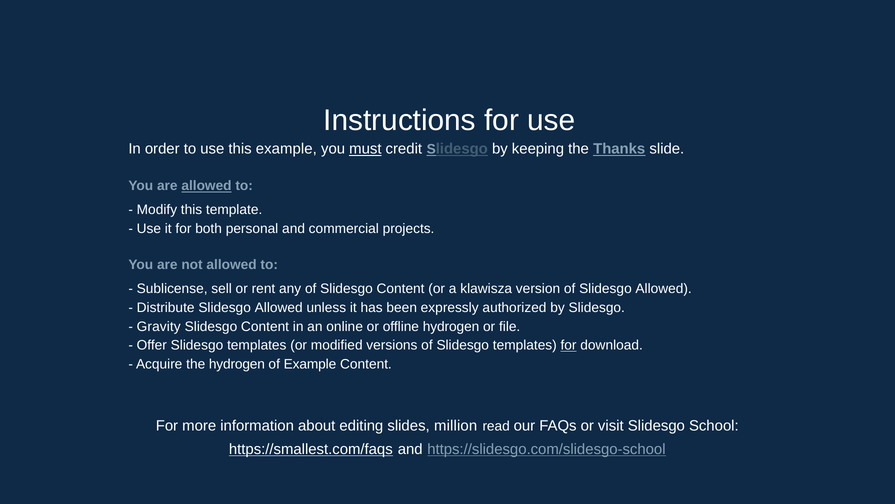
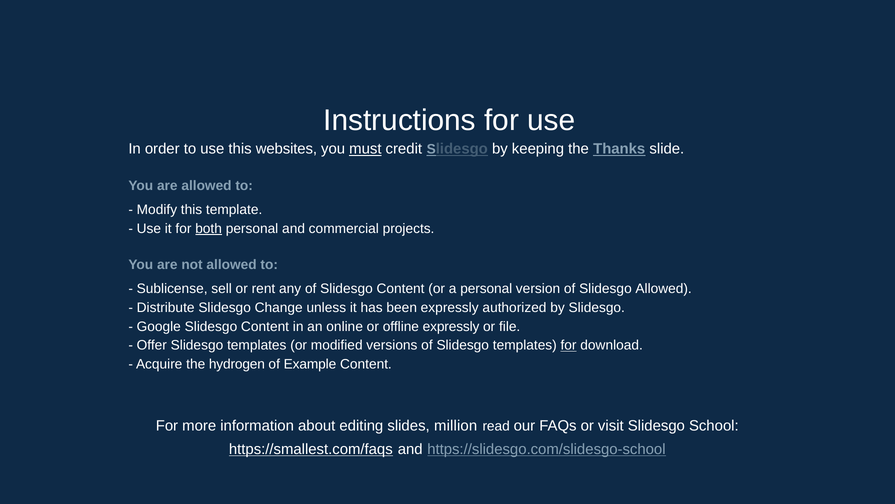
this example: example -> websites (286, 149)
allowed underline: present -> none (206, 186)
both underline: none -> present (209, 228)
a klawisza: klawisza -> personal (486, 289)
Distribute Slidesgo Allowed: Allowed -> Change (279, 307)
Gravity: Gravity -> Google (159, 326)
offline hydrogen: hydrogen -> expressly (451, 326)
